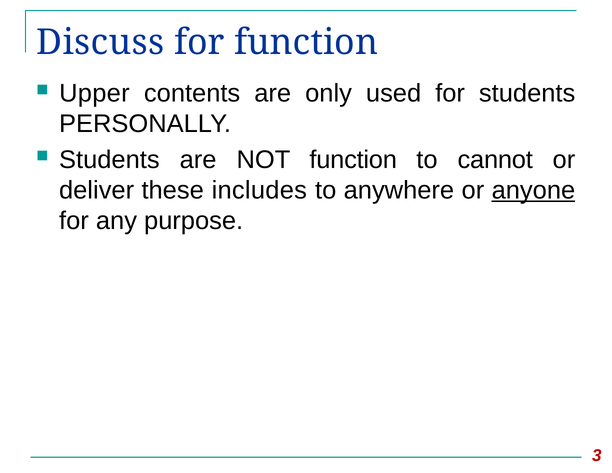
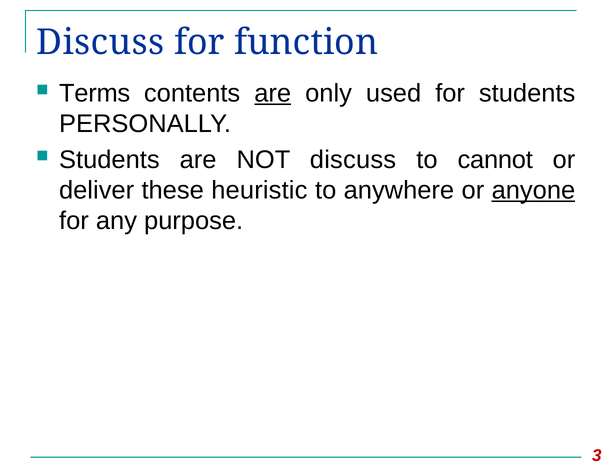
Upper: Upper -> Terms (95, 93)
are underline: none -> present (273, 93)
NOT function: function -> discuss (353, 160)
includes: includes -> heuristic (259, 190)
